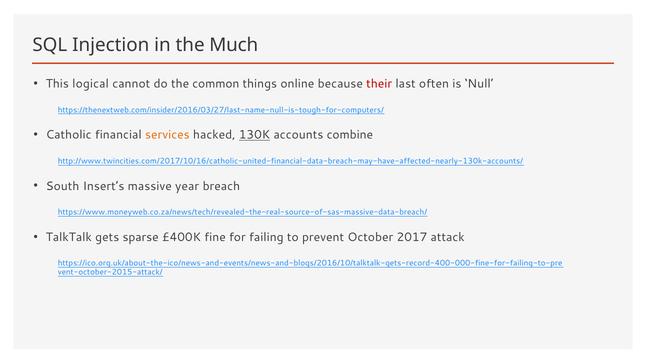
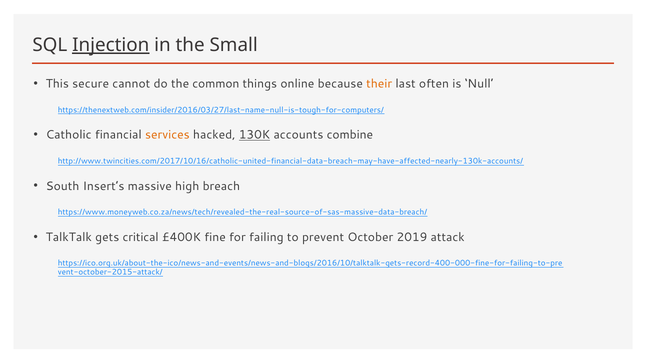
Injection underline: none -> present (111, 45)
Much: Much -> Small (234, 45)
logical: logical -> secure (91, 84)
their colour: red -> orange (379, 84)
year: year -> high (187, 186)
sparse: sparse -> critical (141, 237)
2017: 2017 -> 2019 (412, 237)
